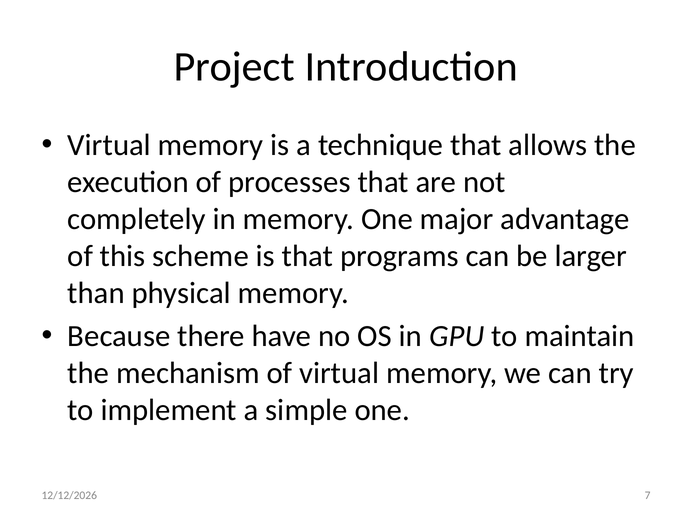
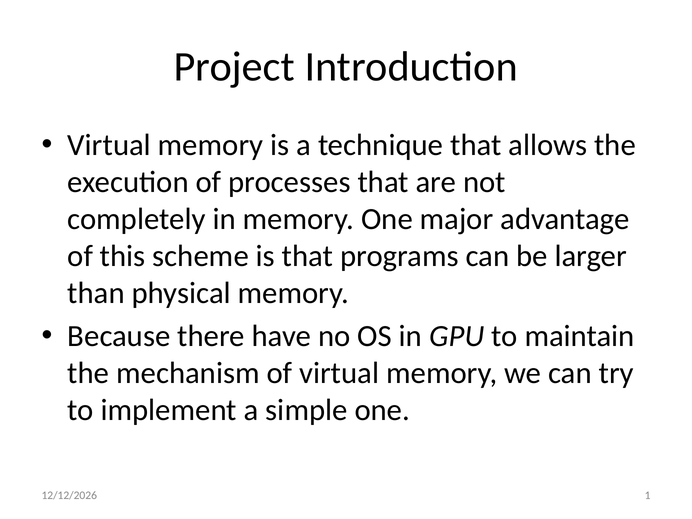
7: 7 -> 1 (648, 496)
